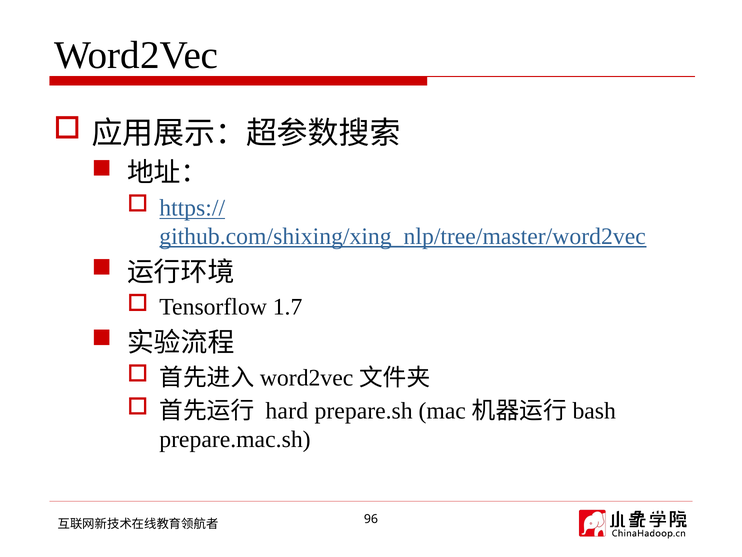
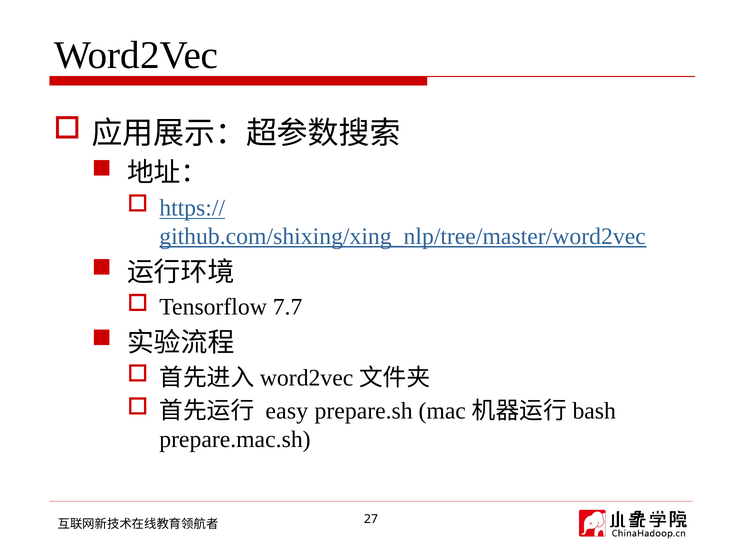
1.7: 1.7 -> 7.7 (288, 307)
hard: hard -> easy (287, 411)
96: 96 -> 27 (371, 519)
